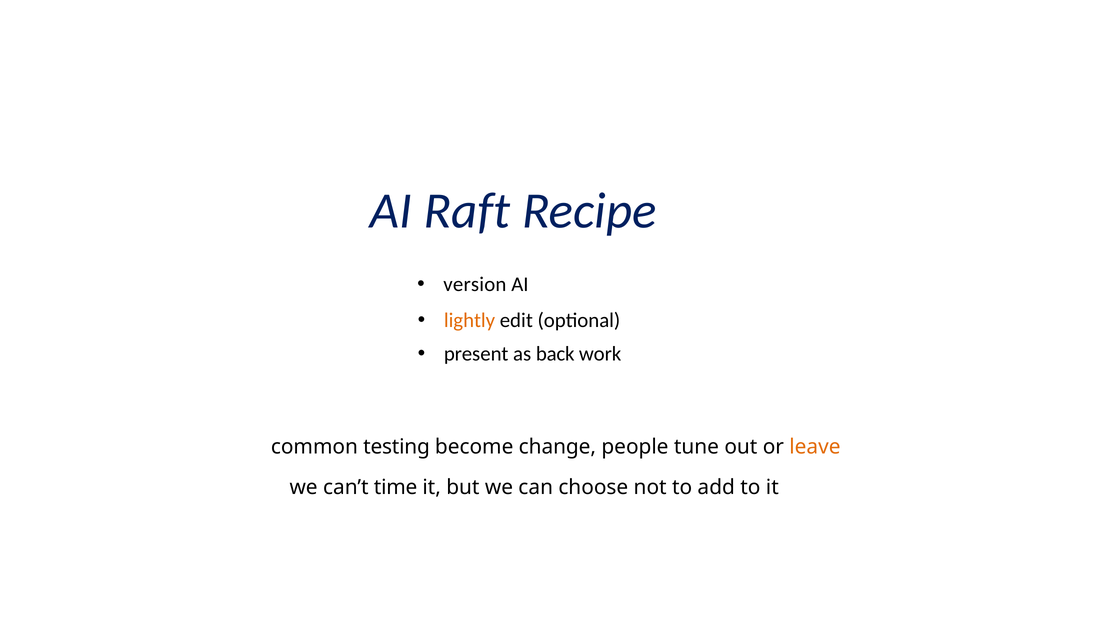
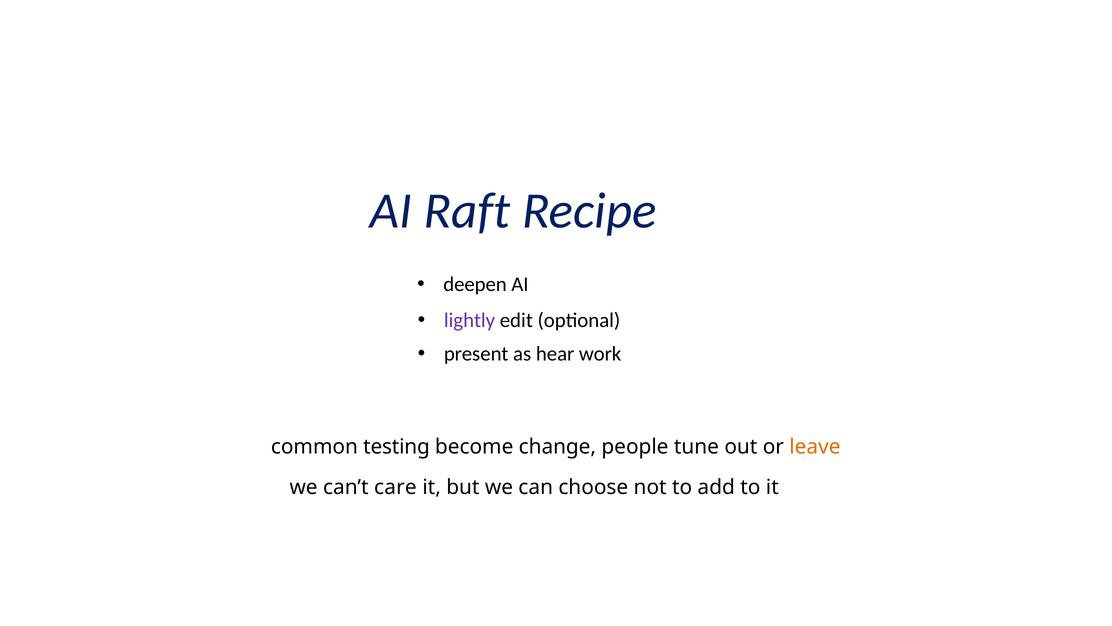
version: version -> deepen (475, 284)
lightly colour: orange -> purple (470, 320)
back: back -> hear (555, 354)
time: time -> care (395, 487)
